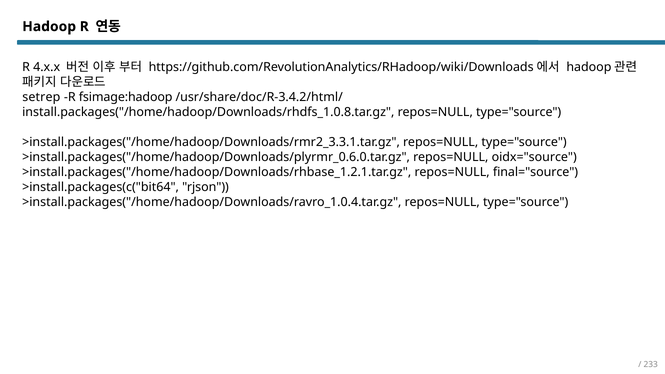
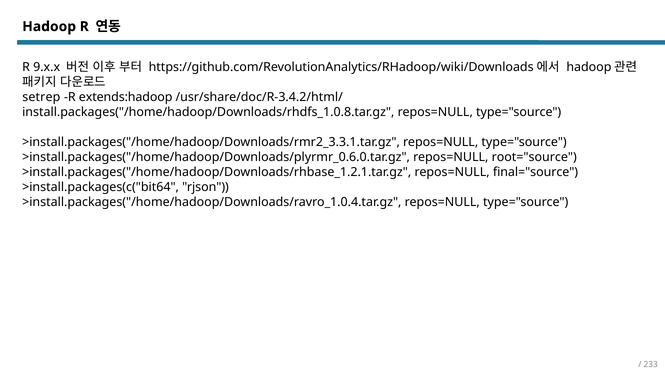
4.x.x: 4.x.x -> 9.x.x (47, 67)
fsimage:hadoop: fsimage:hadoop -> extends:hadoop (126, 97)
oidx="source: oidx="source -> root="source (534, 157)
